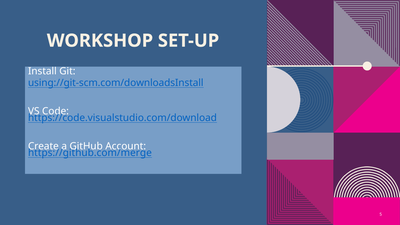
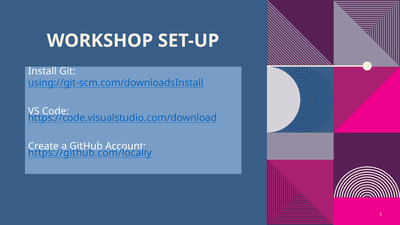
https://github.com/merge: https://github.com/merge -> https://github.com/locally (90, 153)
